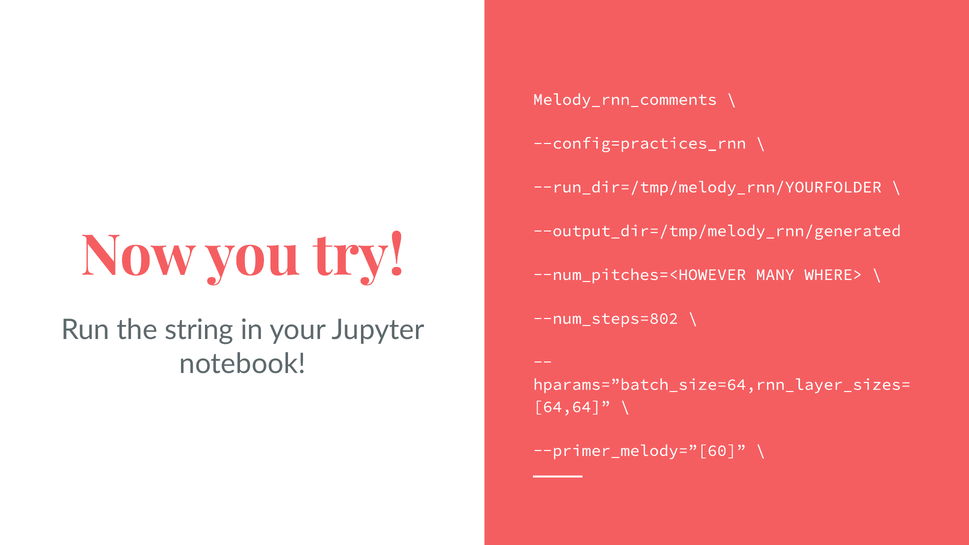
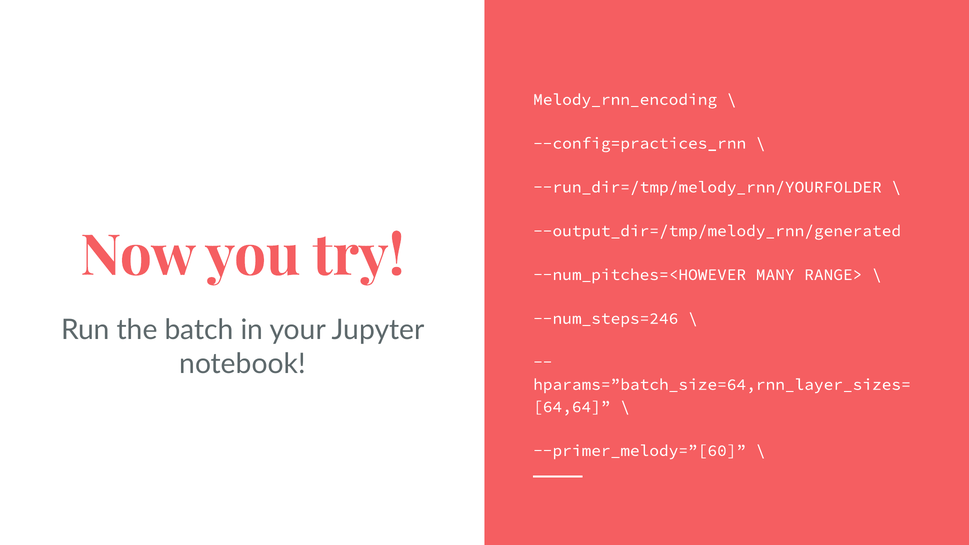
Melody_rnn_comments: Melody_rnn_comments -> Melody_rnn_encoding (625, 100)
WHERE>: WHERE> -> RANGE> (833, 275)
--num_steps=802: --num_steps=802 -> --num_steps=246 (606, 318)
string: string -> batch (199, 330)
